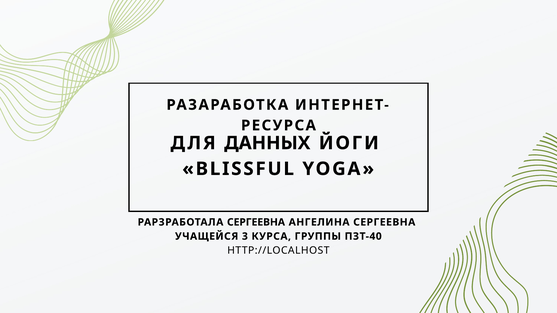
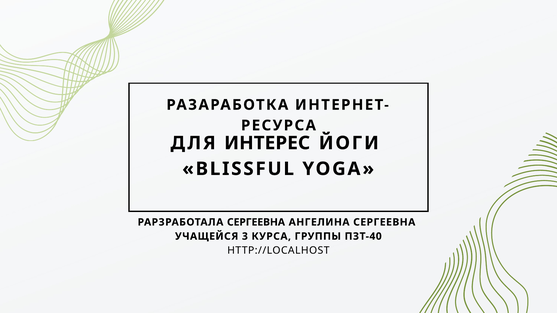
ДАННЫХ: ДАННЫХ -> ИНТЕРЕС (267, 143)
